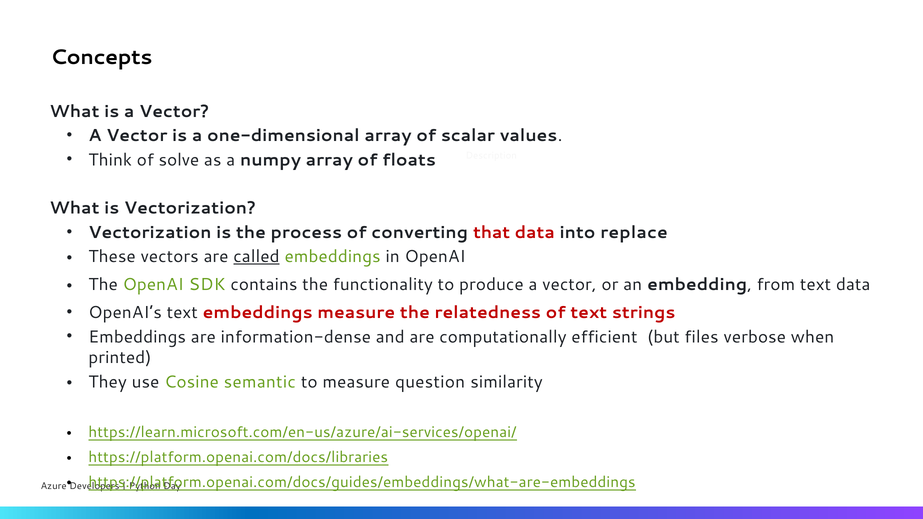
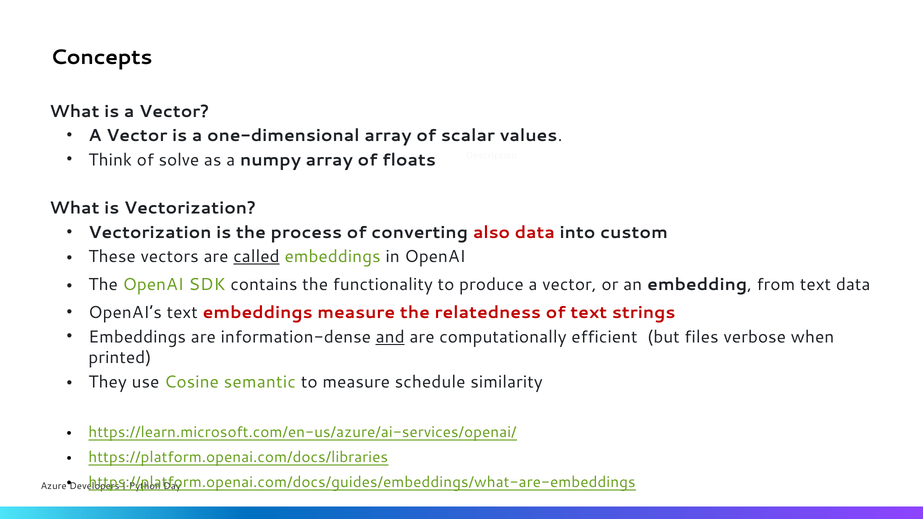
that: that -> also (492, 233)
replace: replace -> custom (634, 233)
and underline: none -> present (390, 337)
question: question -> schedule (430, 382)
